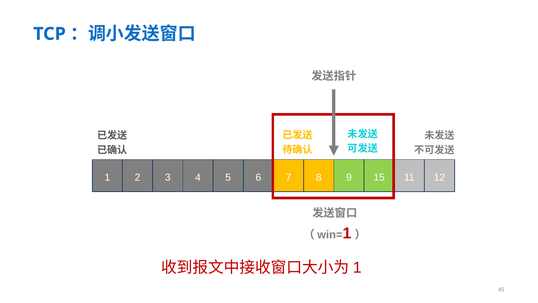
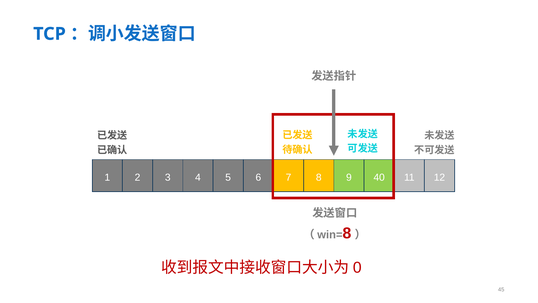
15: 15 -> 40 (379, 177)
1: 1 -> 8 (347, 233)
1: 1 -> 0 (357, 267)
